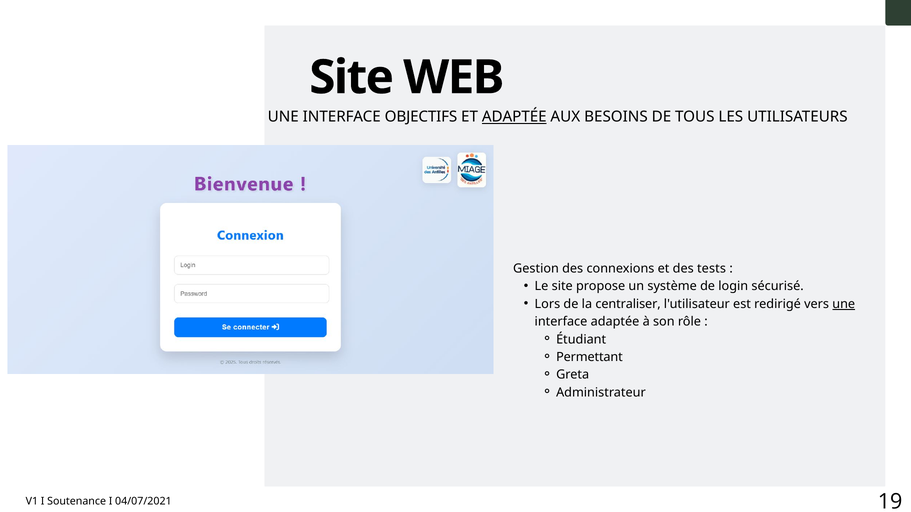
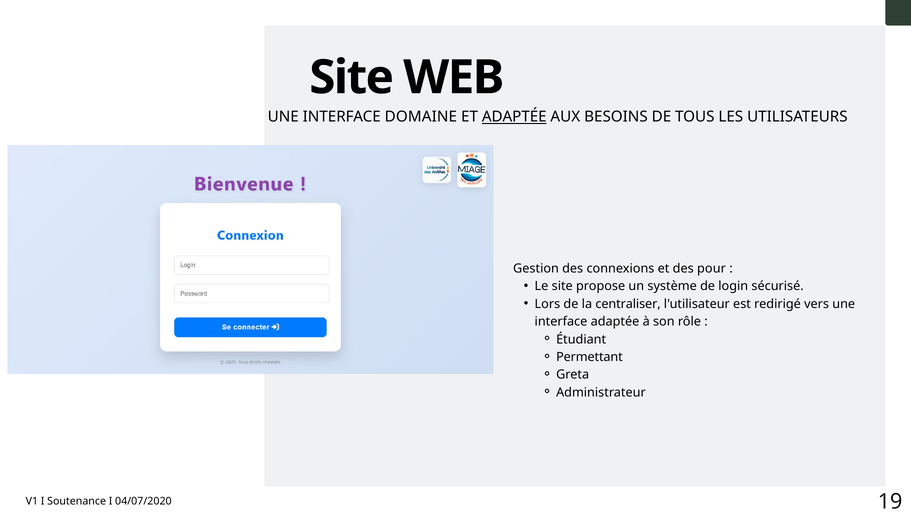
OBJECTIFS: OBJECTIFS -> DOMAINE (421, 117)
tests: tests -> pour (712, 269)
une underline: present -> none (844, 304)
04/07/2021: 04/07/2021 -> 04/07/2020 (143, 502)
